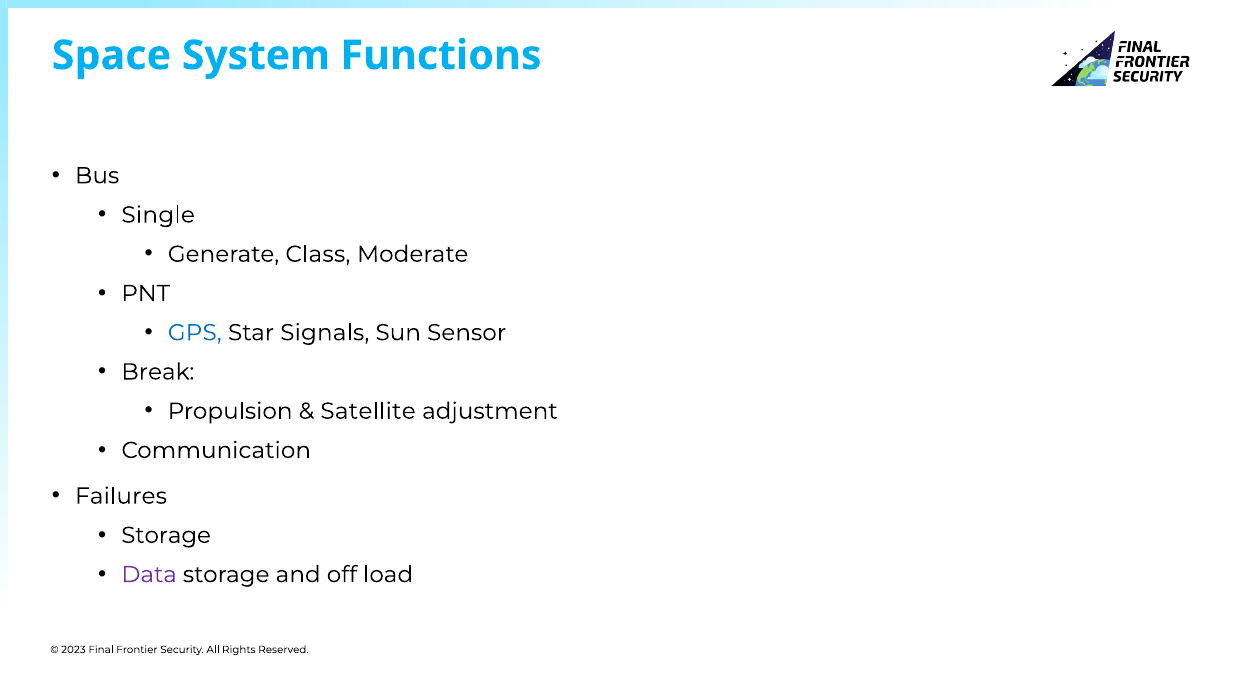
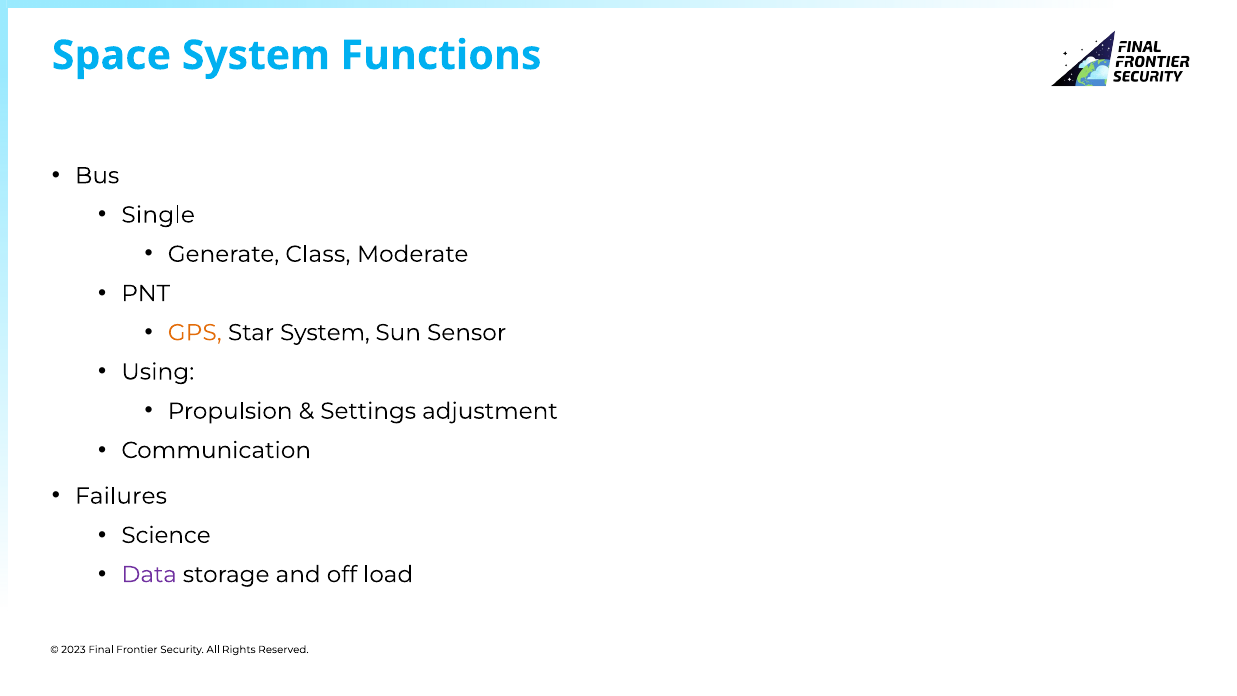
GPS colour: blue -> orange (195, 333)
Star Signals: Signals -> System (325, 333)
Break: Break -> Using (158, 372)
Satellite: Satellite -> Settings (368, 411)
Storage: Storage -> Science (166, 535)
